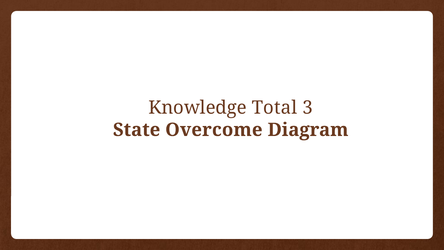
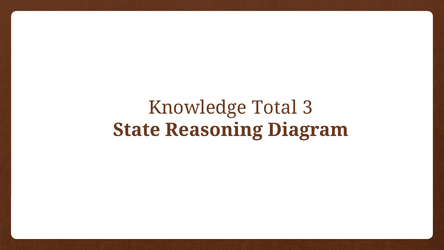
Overcome: Overcome -> Reasoning (214, 130)
